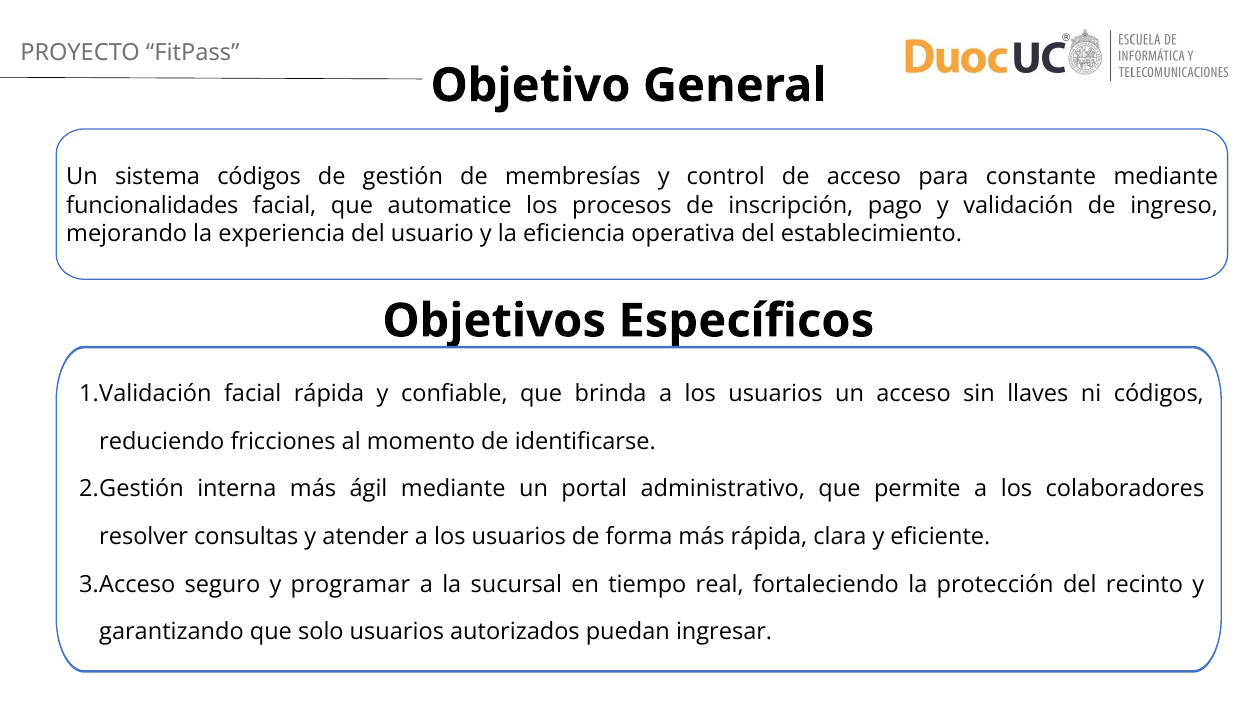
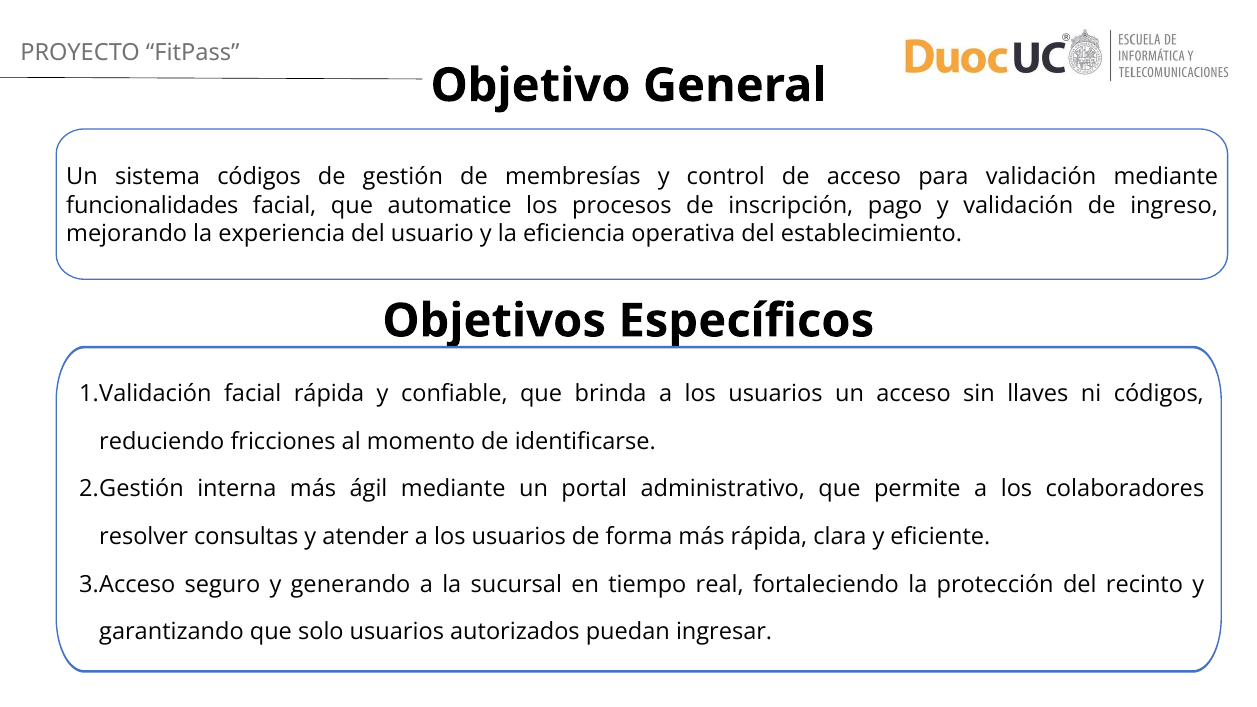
para constante: constante -> validación (1041, 177)
programar: programar -> generando (351, 584)
